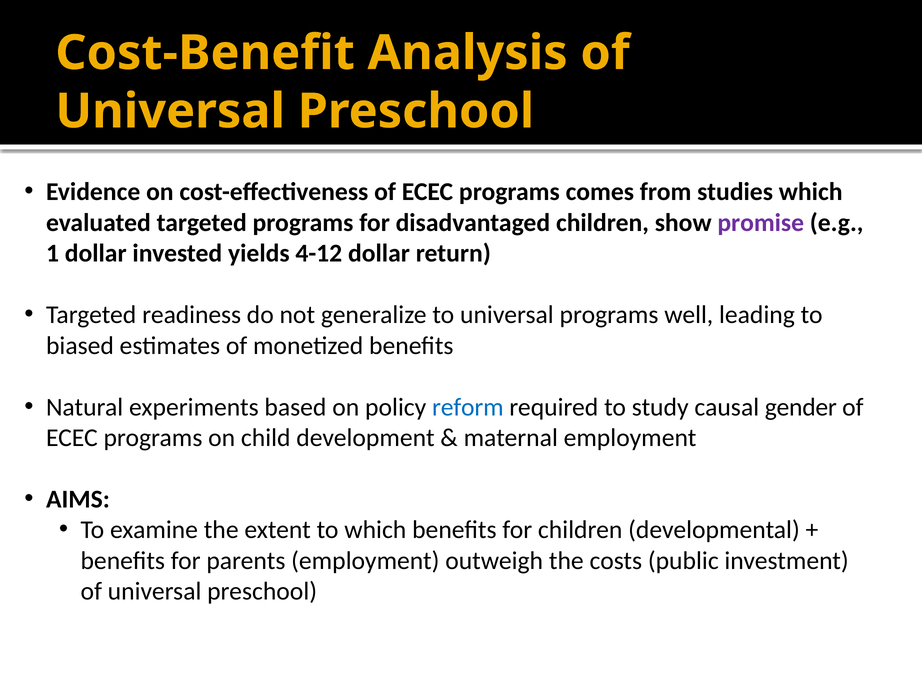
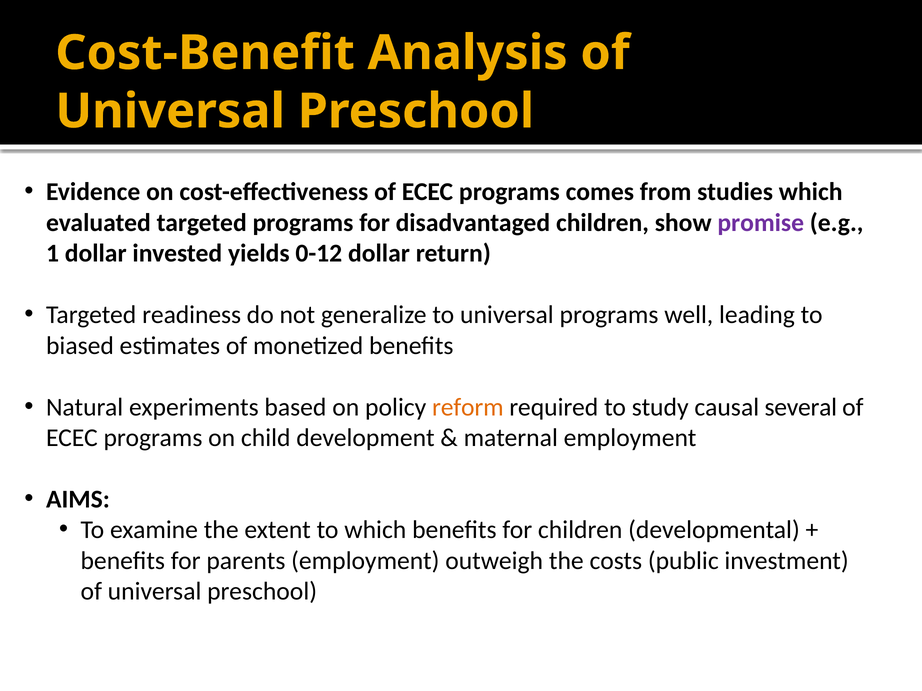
4-12: 4-12 -> 0-12 (319, 254)
reform colour: blue -> orange (468, 407)
gender: gender -> several (801, 407)
